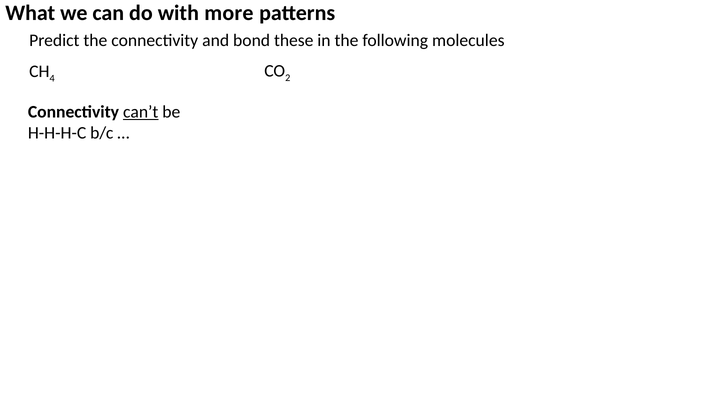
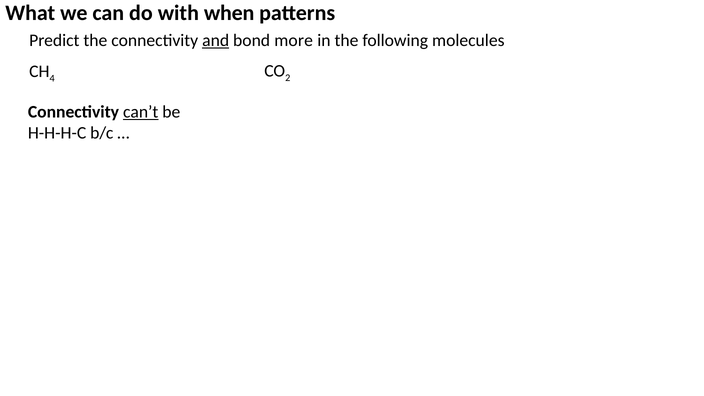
more: more -> when (229, 13)
and underline: none -> present (216, 40)
these: these -> more (294, 40)
